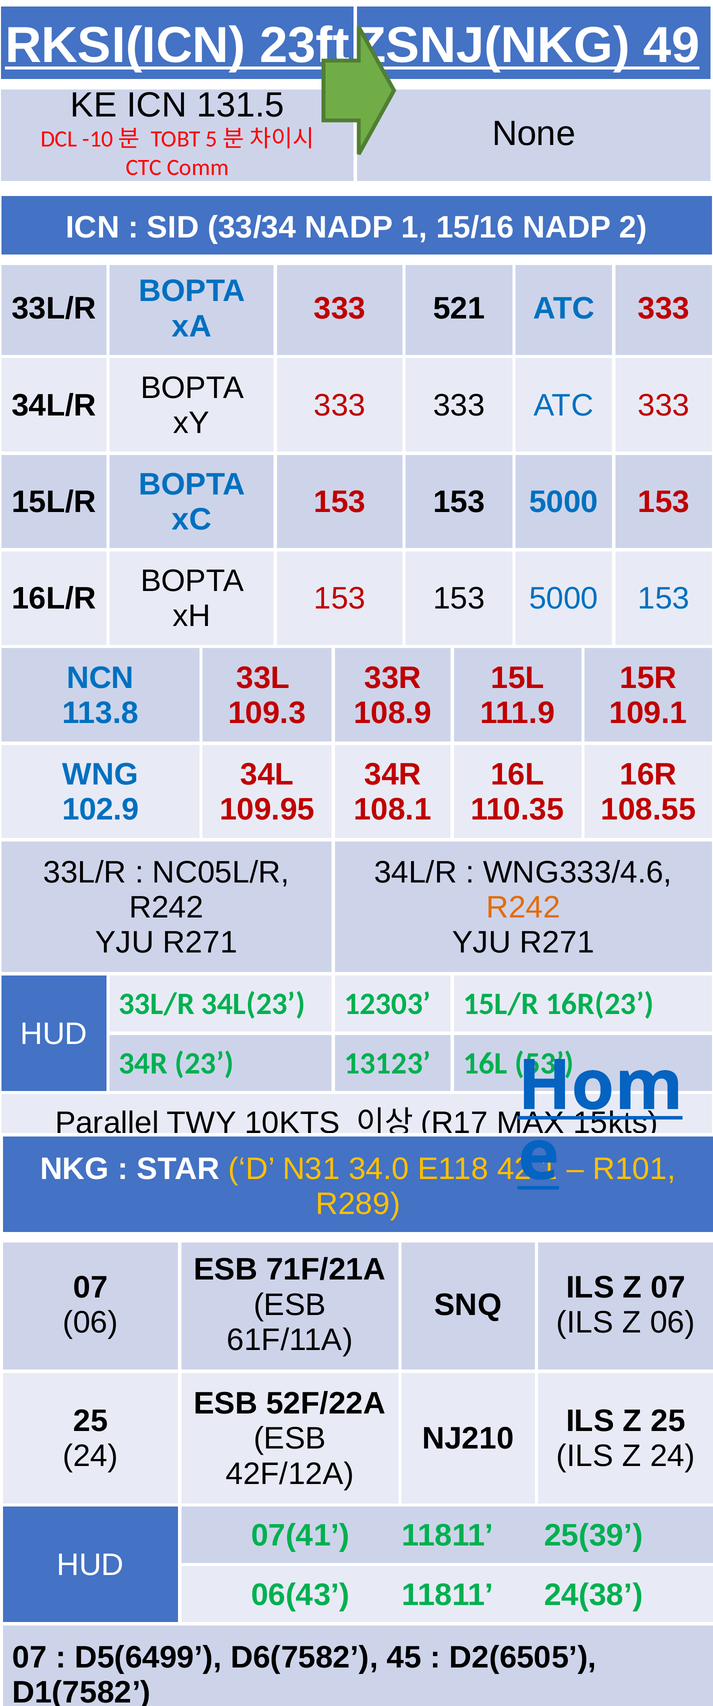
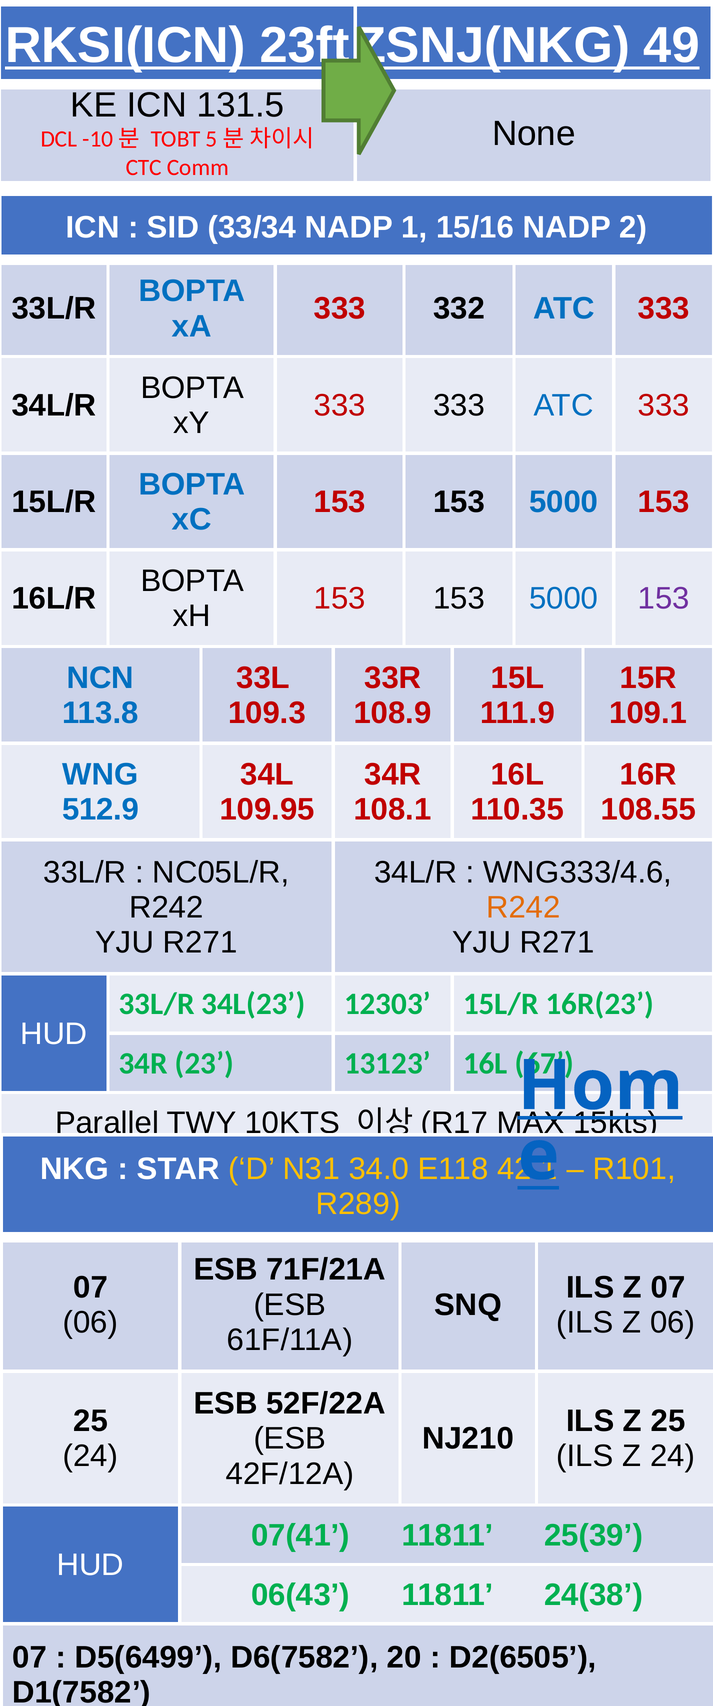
521: 521 -> 332 (459, 309)
153 colour: blue -> purple (664, 599)
102.9: 102.9 -> 512.9 (101, 810)
53: 53 -> 67 (544, 1064)
45: 45 -> 20 (404, 1657)
